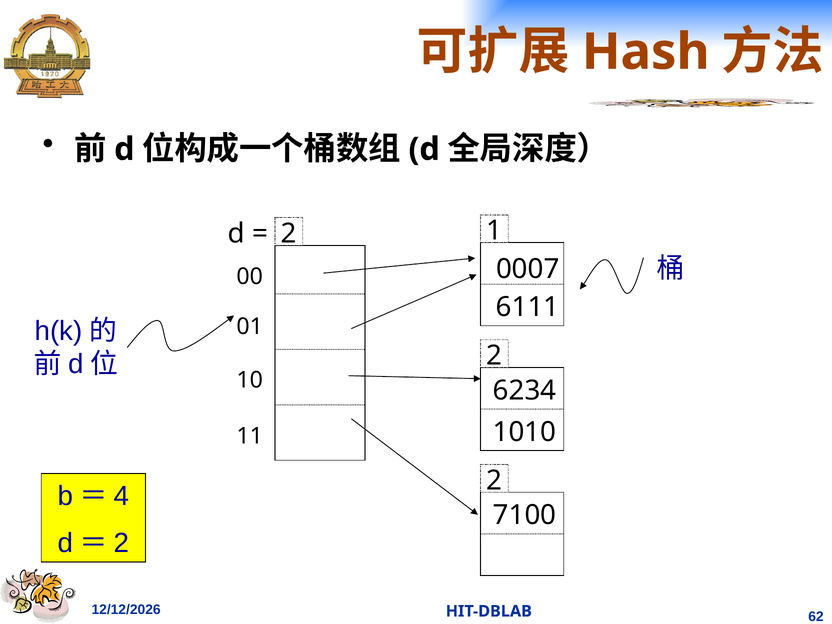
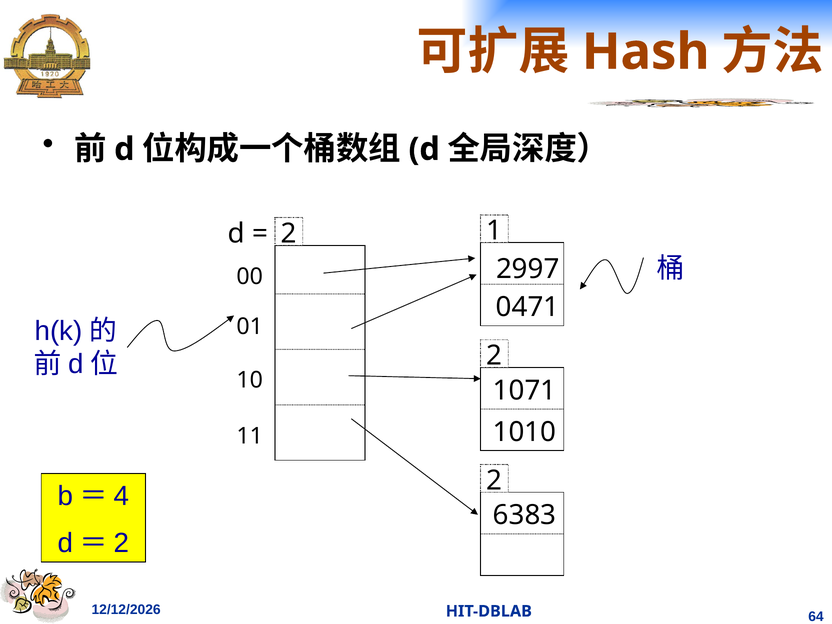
0007: 0007 -> 2997 (528, 269)
6111: 6111 -> 0471 (528, 307)
6234: 6234 -> 1071 (525, 390)
7100: 7100 -> 6383 (525, 515)
62: 62 -> 64 (816, 617)
